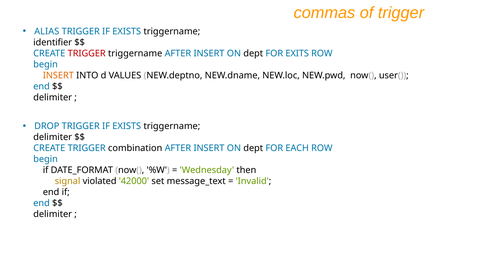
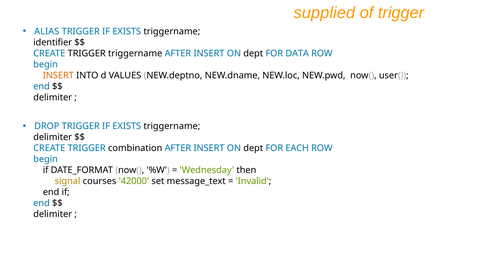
commas: commas -> supplied (324, 13)
TRIGGER colour: red -> black (87, 53)
EXITS: EXITS -> DATA (297, 53)
violated: violated -> courses (100, 181)
